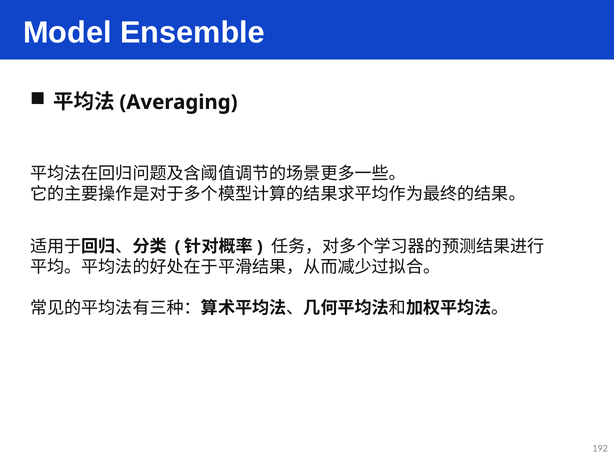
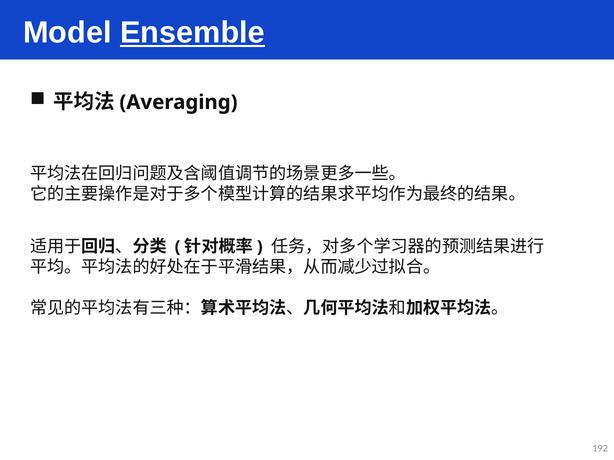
Ensemble underline: none -> present (193, 33)
